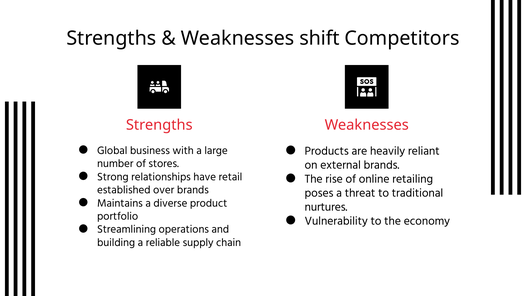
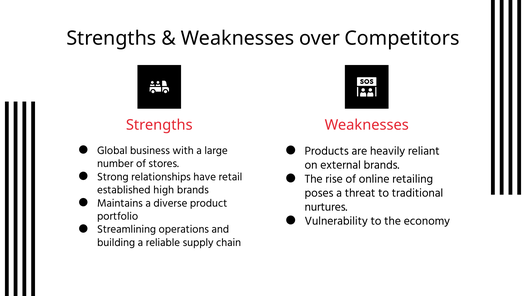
shift: shift -> over (320, 38)
over: over -> high (164, 190)
